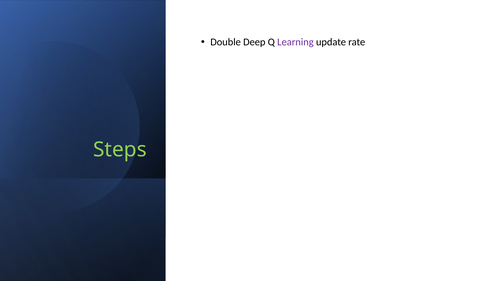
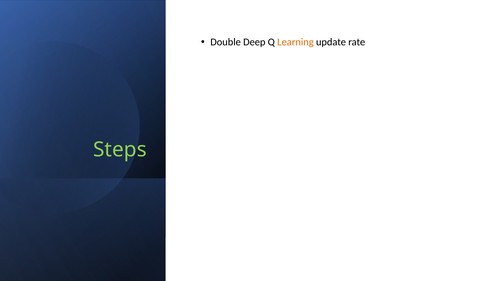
Learning colour: purple -> orange (295, 42)
